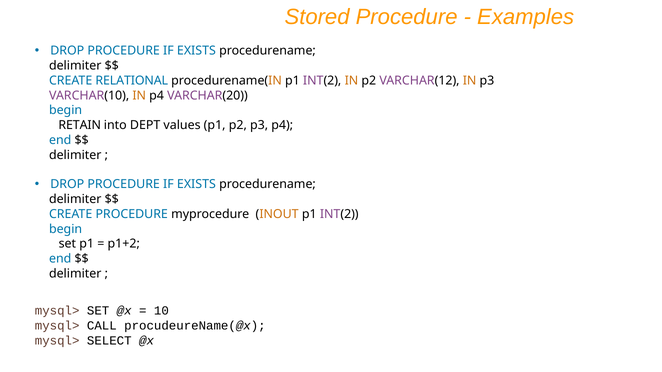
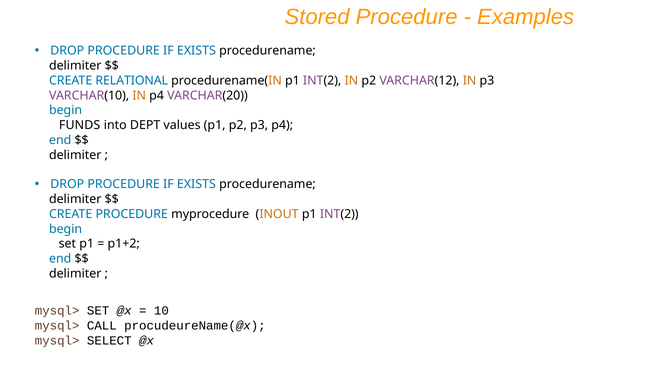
RETAIN: RETAIN -> FUNDS (80, 125)
